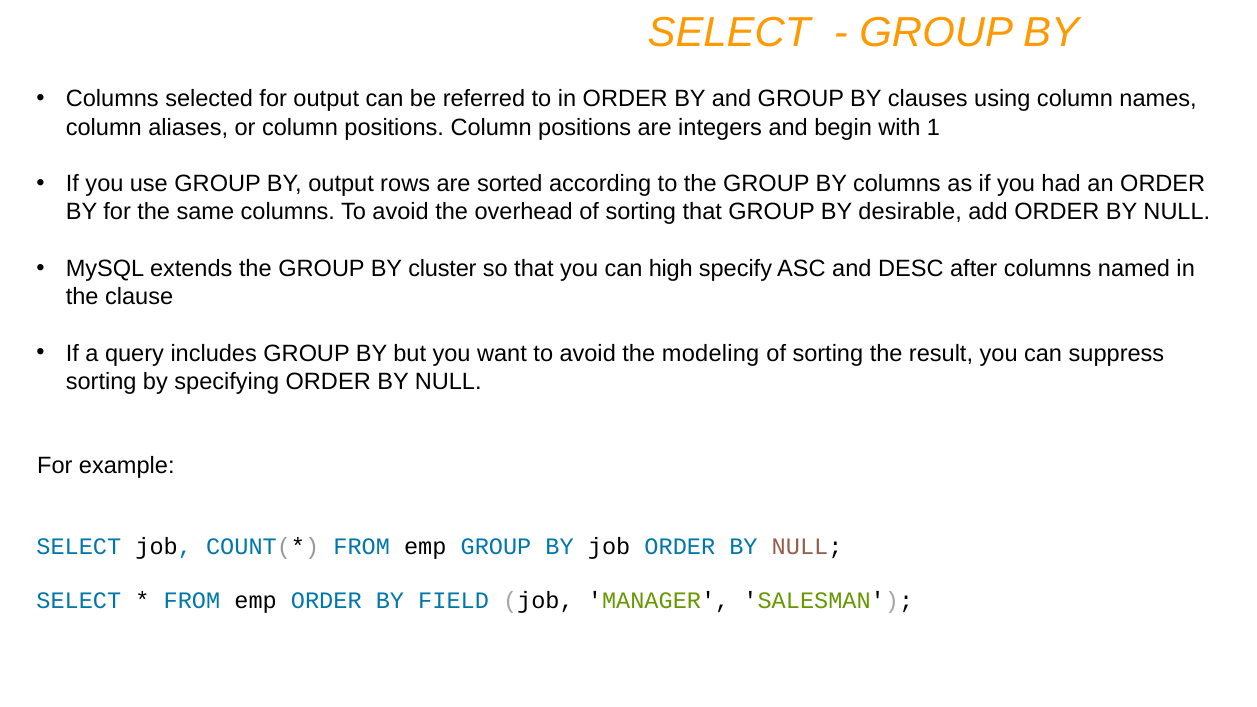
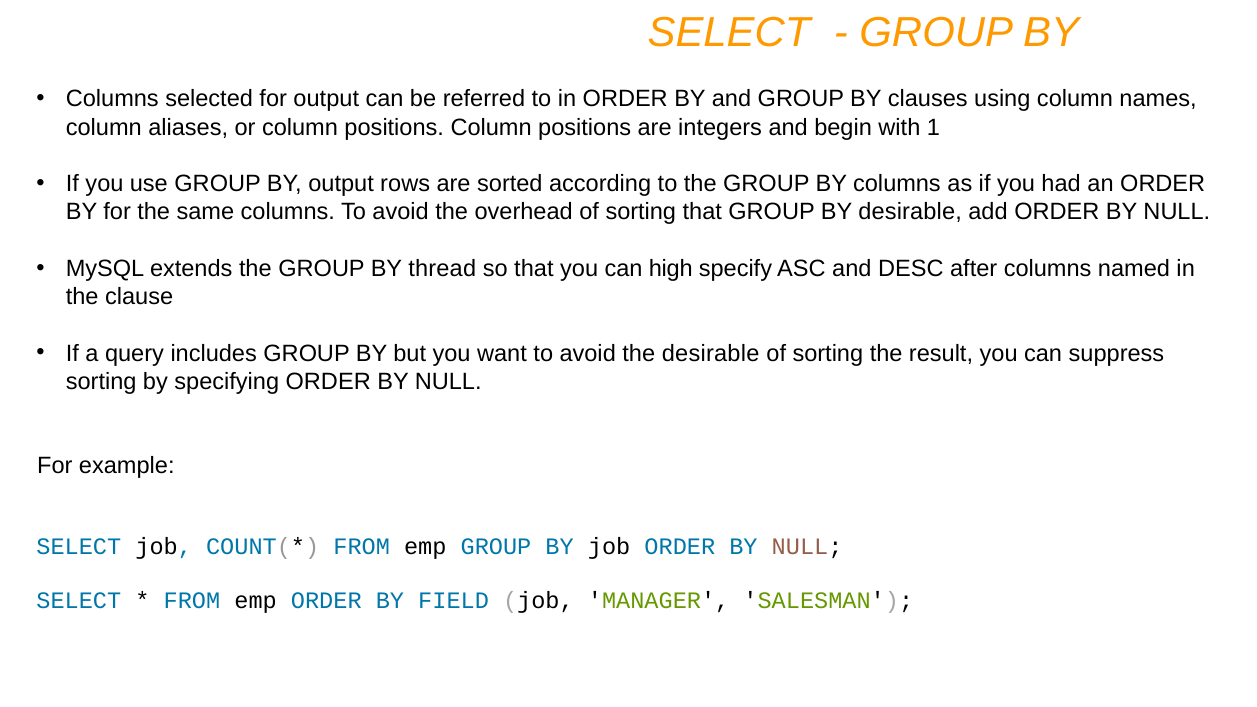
cluster: cluster -> thread (442, 269)
the modeling: modeling -> desirable (711, 354)
